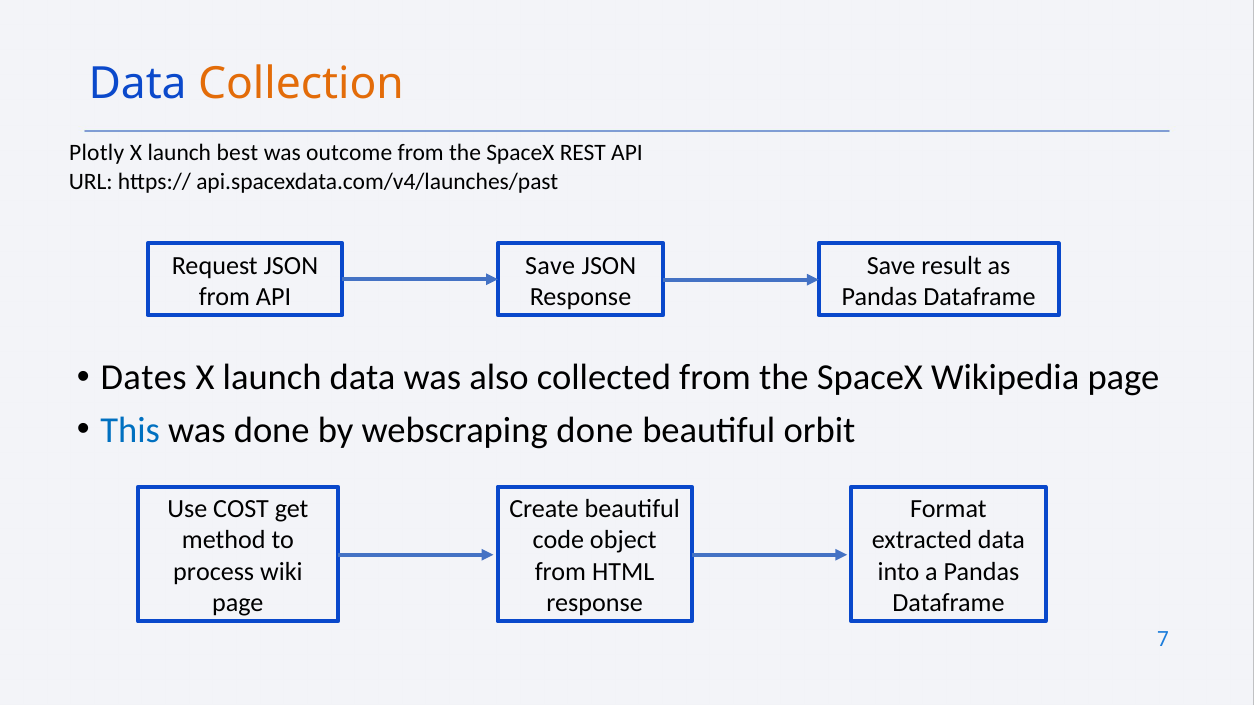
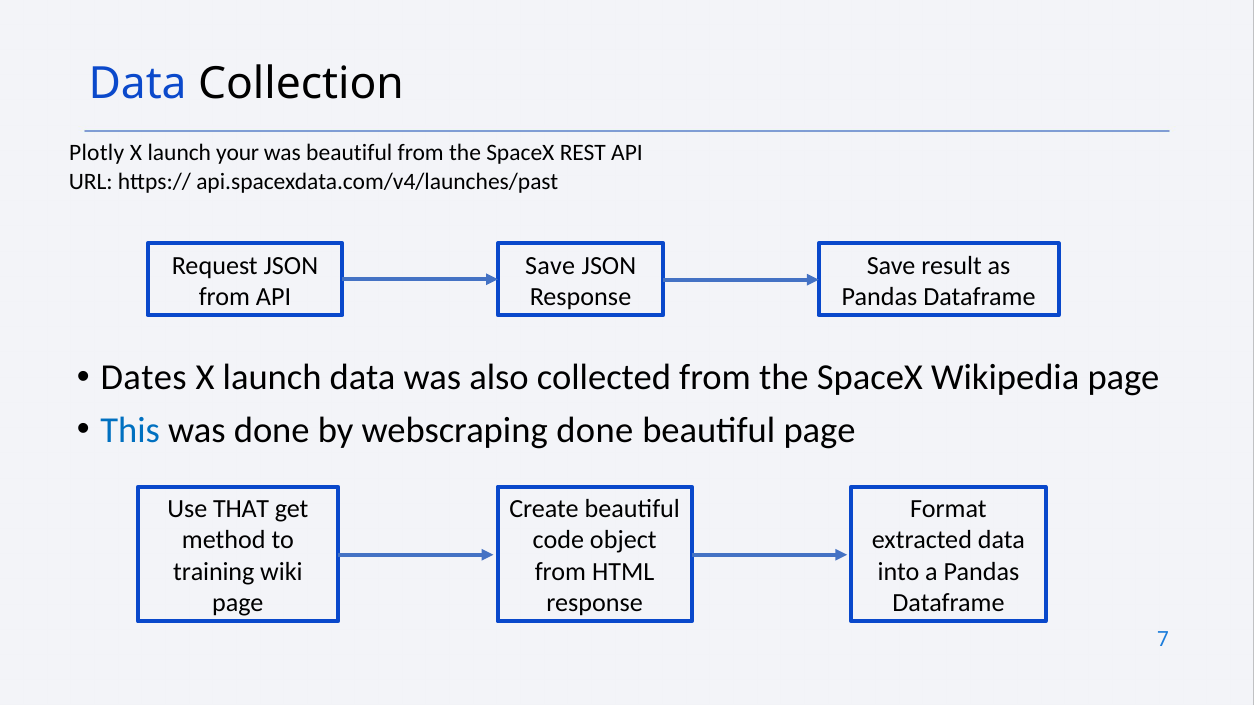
Collection colour: orange -> black (301, 84)
best: best -> your (238, 153)
was outcome: outcome -> beautiful (349, 153)
beautiful orbit: orbit -> page (820, 430)
COST: COST -> THAT (241, 509)
process: process -> training (214, 572)
